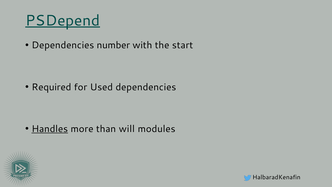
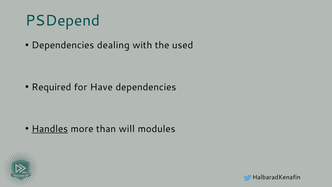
PSDepend underline: present -> none (63, 20)
number: number -> dealing (113, 45)
start: start -> used (183, 45)
Used: Used -> Have (101, 87)
